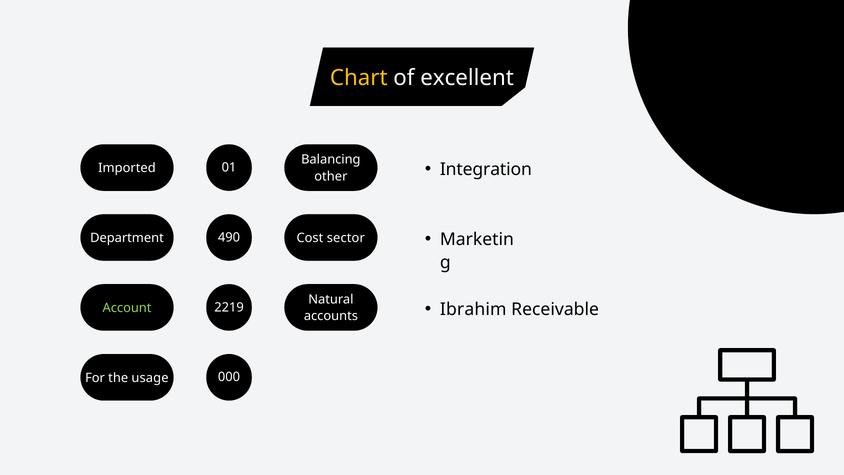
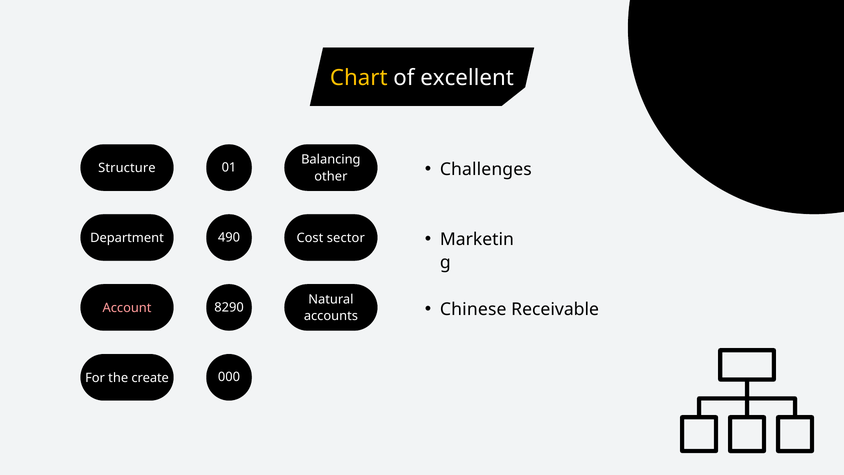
Integration: Integration -> Challenges (486, 169)
Imported: Imported -> Structure (127, 168)
Ibrahim: Ibrahim -> Chinese (473, 309)
2219: 2219 -> 8290 (229, 307)
Account colour: light green -> pink (127, 308)
usage: usage -> create (150, 378)
